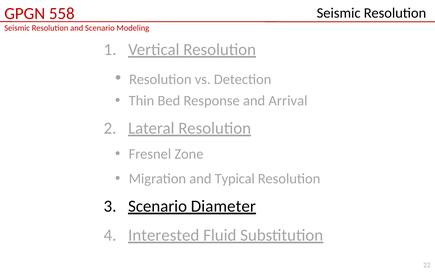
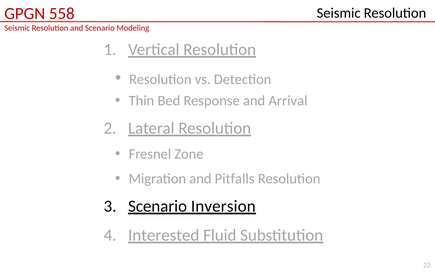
Typical: Typical -> Pitfalls (235, 179)
Diameter: Diameter -> Inversion (223, 206)
